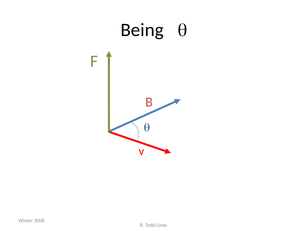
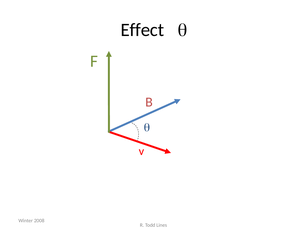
Being: Being -> Effect (142, 30)
